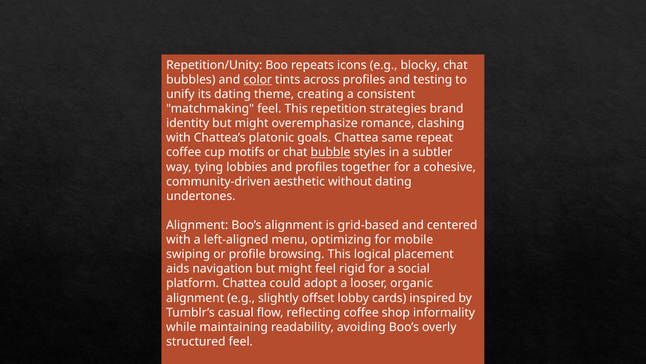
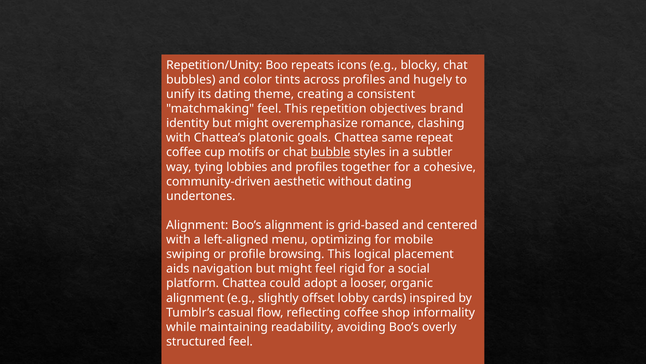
color underline: present -> none (258, 80)
testing: testing -> hugely (433, 80)
strategies: strategies -> objectives (398, 109)
